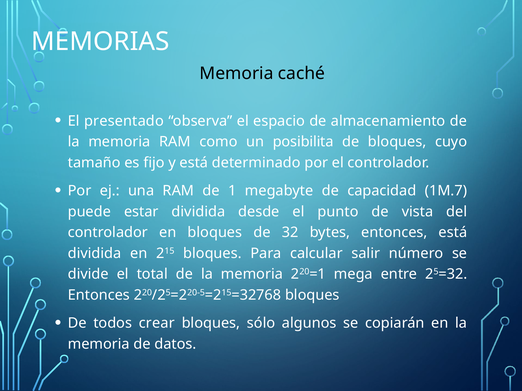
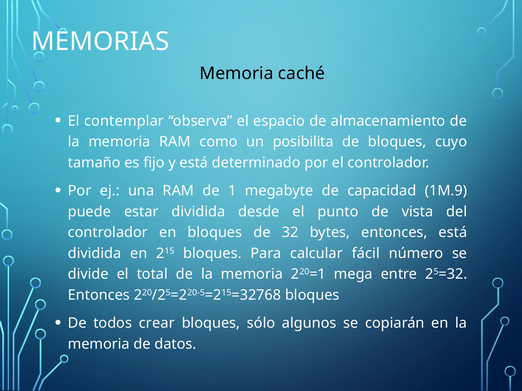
presentado: presentado -> contemplar (124, 121)
1M.7: 1M.7 -> 1M.9 (446, 191)
salir: salir -> fácil (366, 254)
